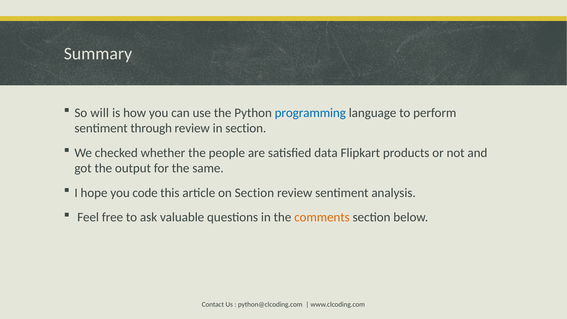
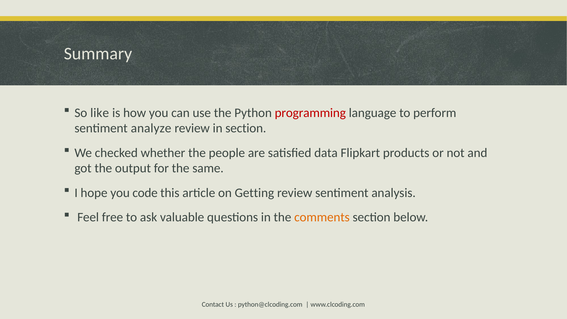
will: will -> like (100, 113)
programming colour: blue -> red (310, 113)
through: through -> analyze (151, 128)
on Section: Section -> Getting (254, 193)
